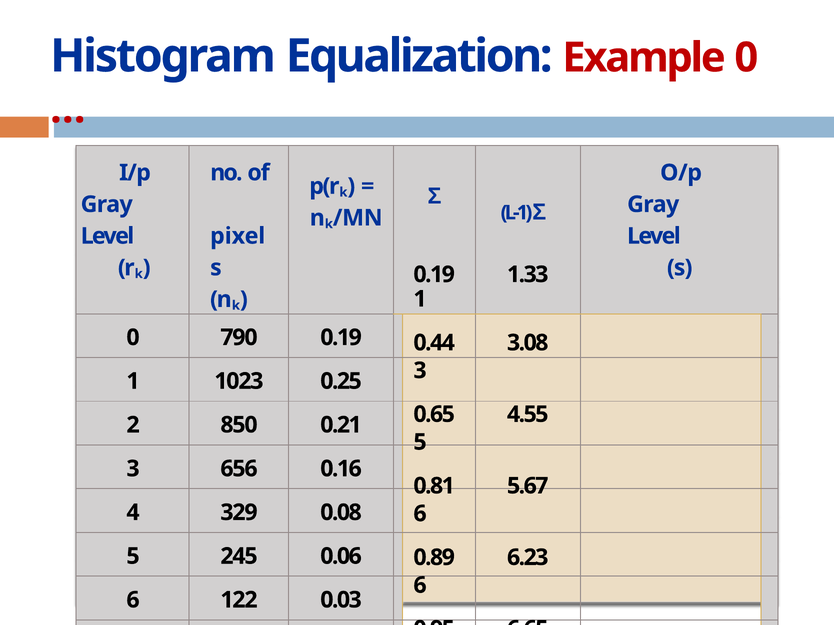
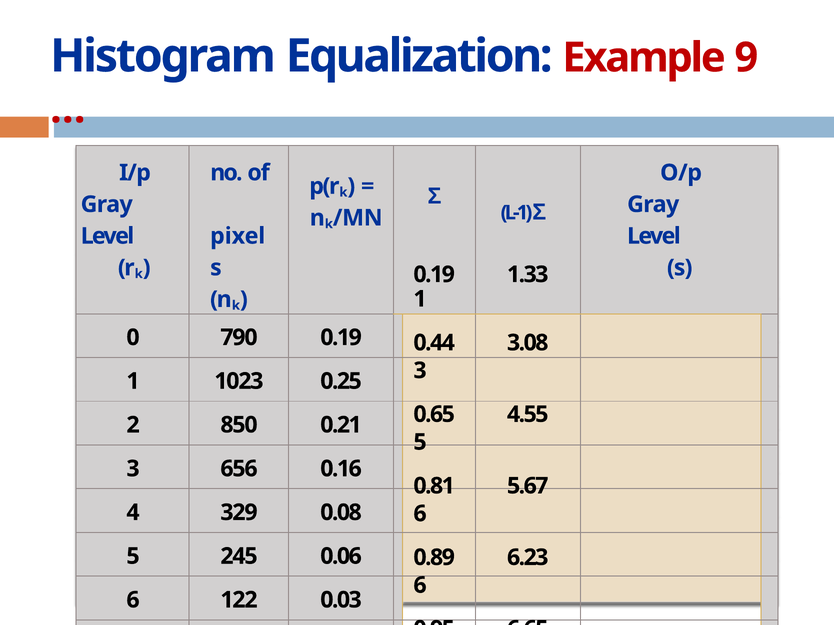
Example 0: 0 -> 9 (746, 58)
